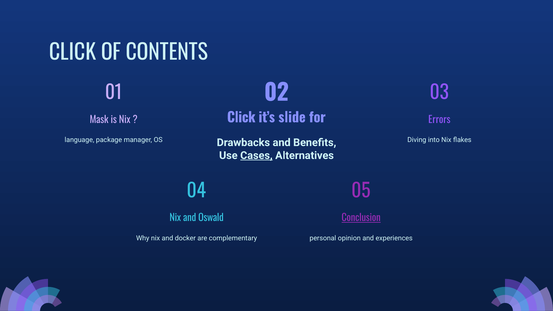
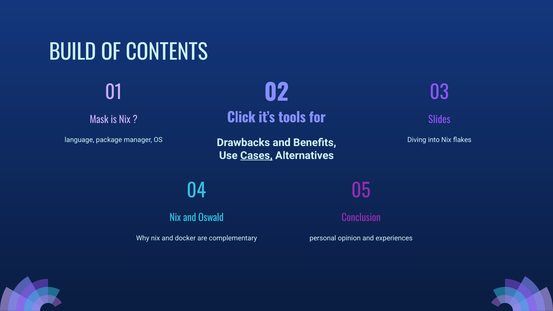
CLICK: CLICK -> BUILD (73, 53)
slide: slide -> tools (292, 118)
Errors: Errors -> Slides (439, 120)
Conclusion underline: present -> none (361, 218)
